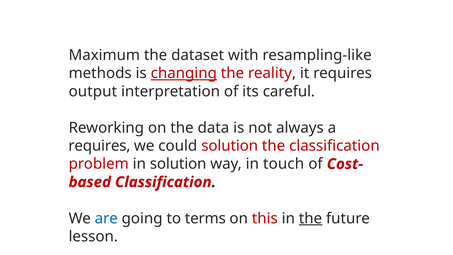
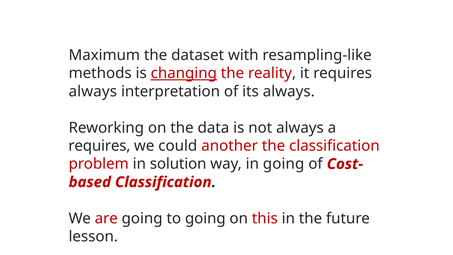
output: output -> always (93, 91)
its careful: careful -> always (289, 91)
could solution: solution -> another (230, 146)
in touch: touch -> going (284, 164)
are colour: blue -> red (106, 218)
to terms: terms -> going (205, 218)
the underline: present -> none (311, 218)
